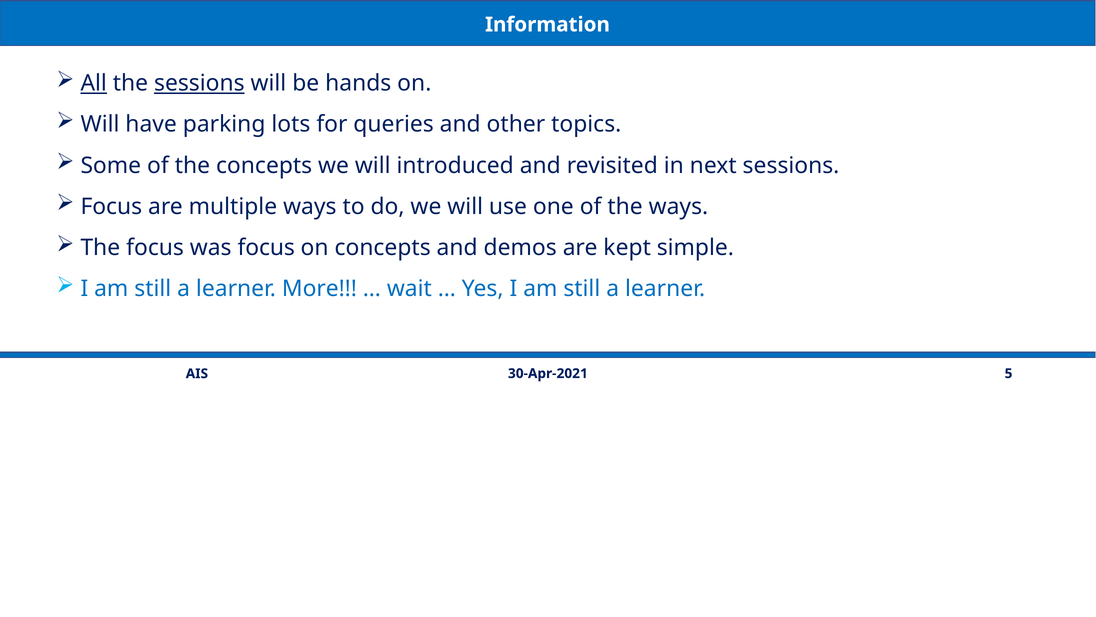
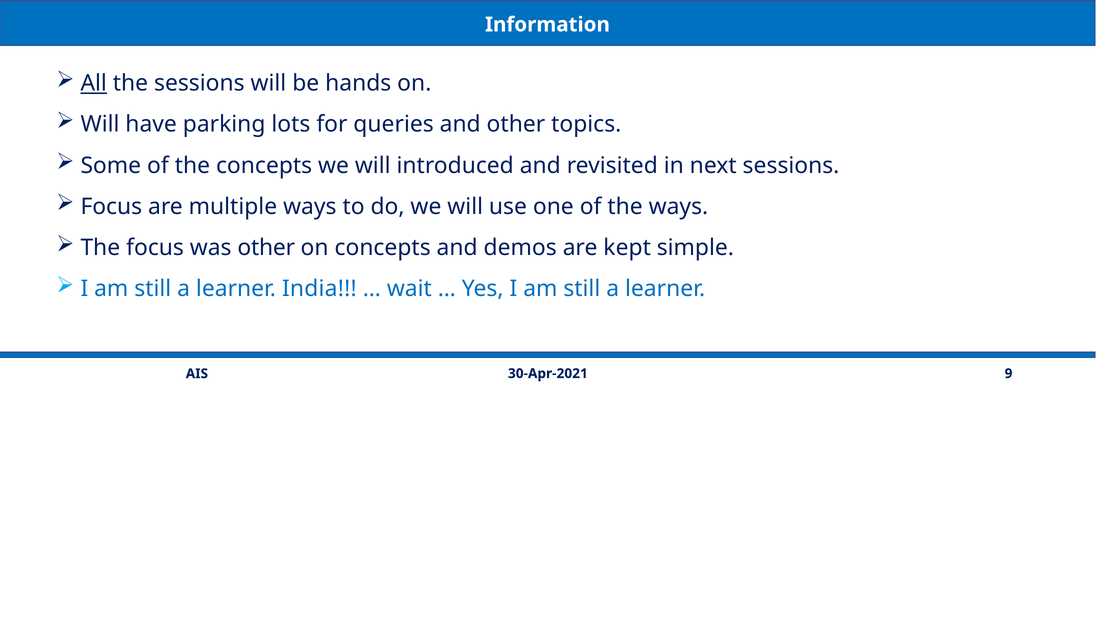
sessions underline: present -> none (199, 83)
was focus: focus -> other (266, 248)
More: More -> India (319, 289)
5: 5 -> 9 (1009, 373)
